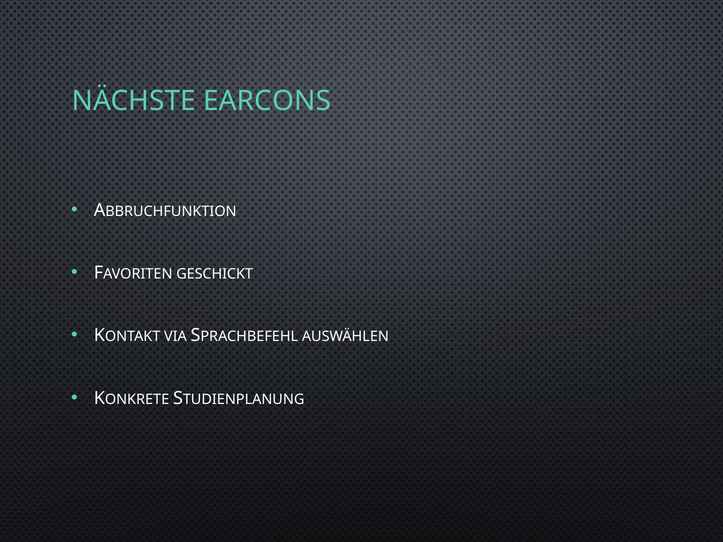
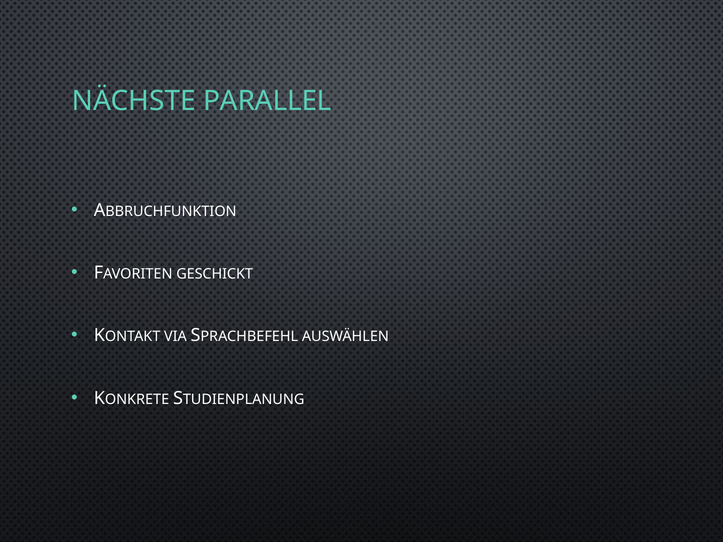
EARCONS: EARCONS -> PARALLEL (267, 101)
